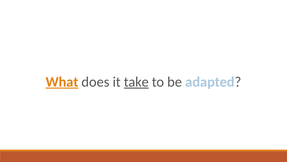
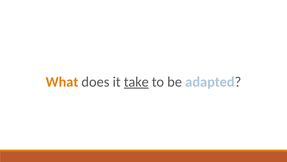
What underline: present -> none (62, 82)
